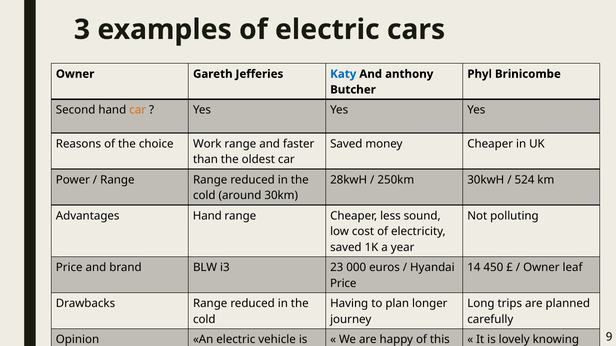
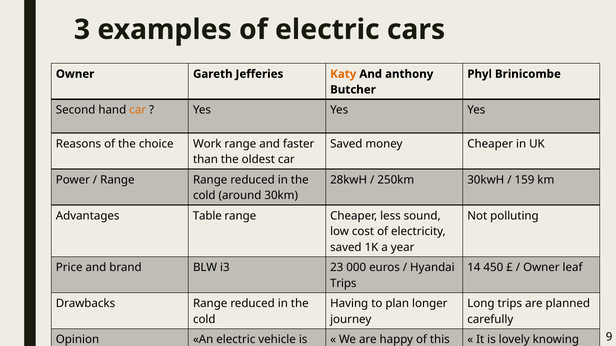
Katy colour: blue -> orange (343, 74)
524: 524 -> 159 (524, 180)
Advantages Hand: Hand -> Table (207, 216)
Price: Price -> Trips (343, 284)
